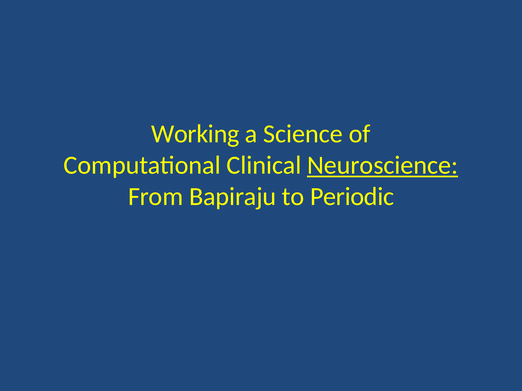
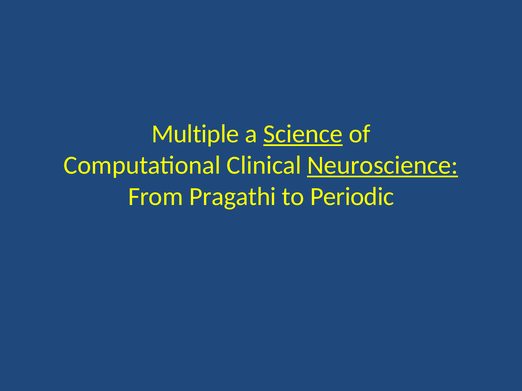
Working: Working -> Multiple (195, 134)
Science underline: none -> present (303, 134)
Bapiraju: Bapiraju -> Pragathi (233, 197)
